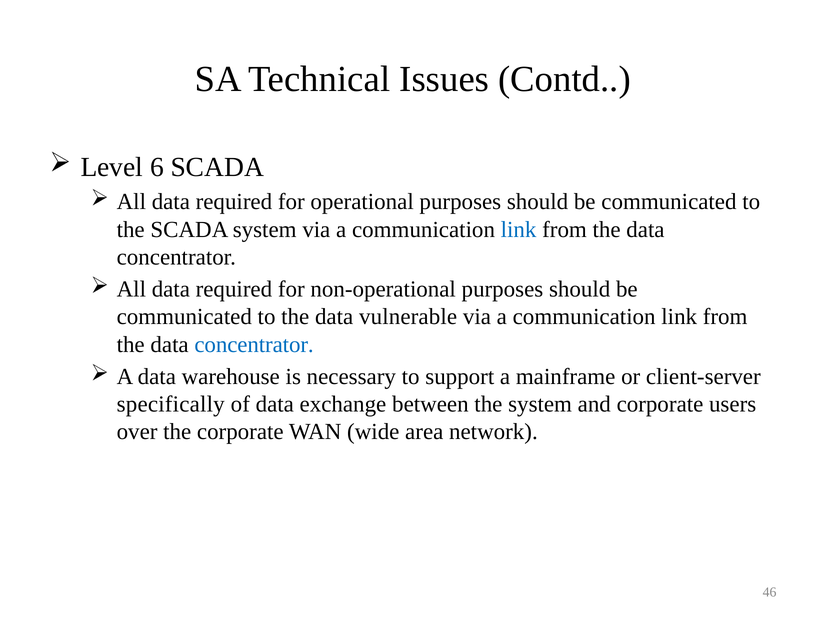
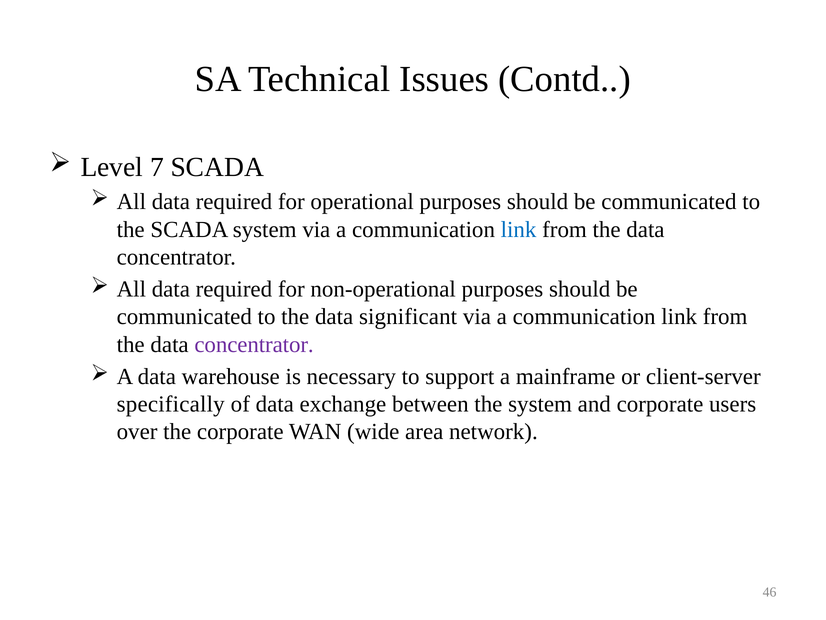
6: 6 -> 7 (157, 167)
vulnerable: vulnerable -> significant (408, 317)
concentrator colour: blue -> purple (254, 344)
